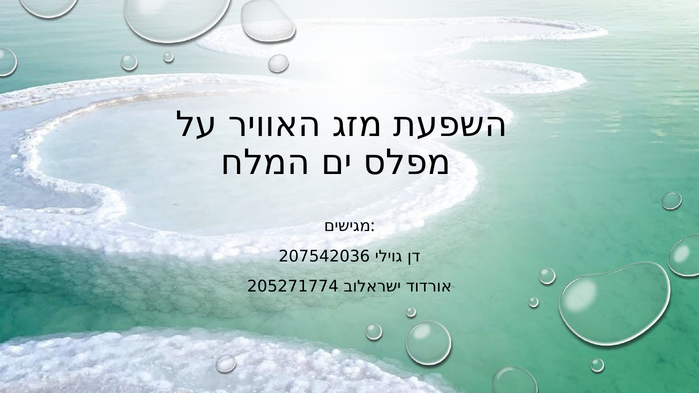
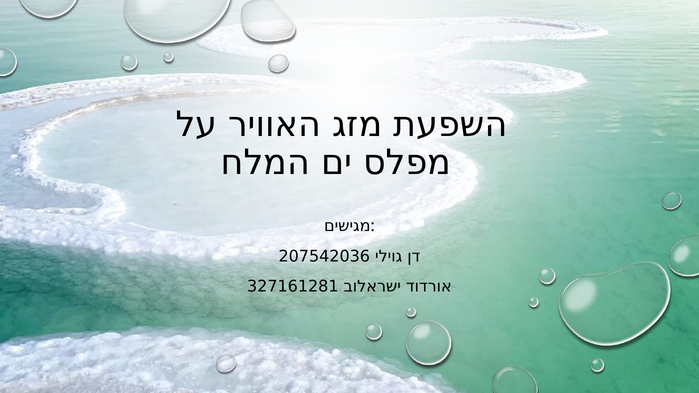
205271774: 205271774 -> 327161281 (293, 287)
